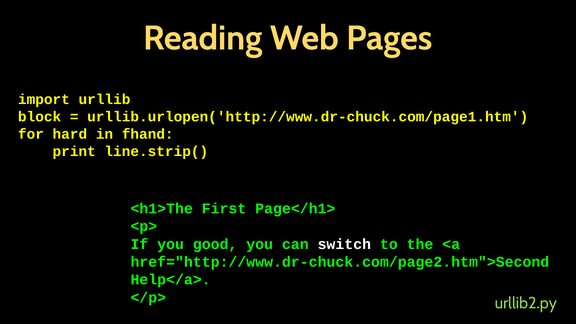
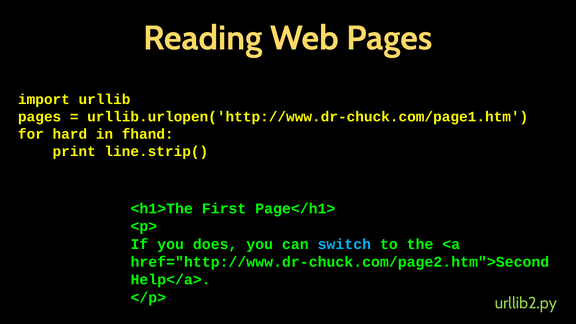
block: block -> pages (40, 117)
good: good -> does (215, 244)
switch colour: white -> light blue (344, 244)
